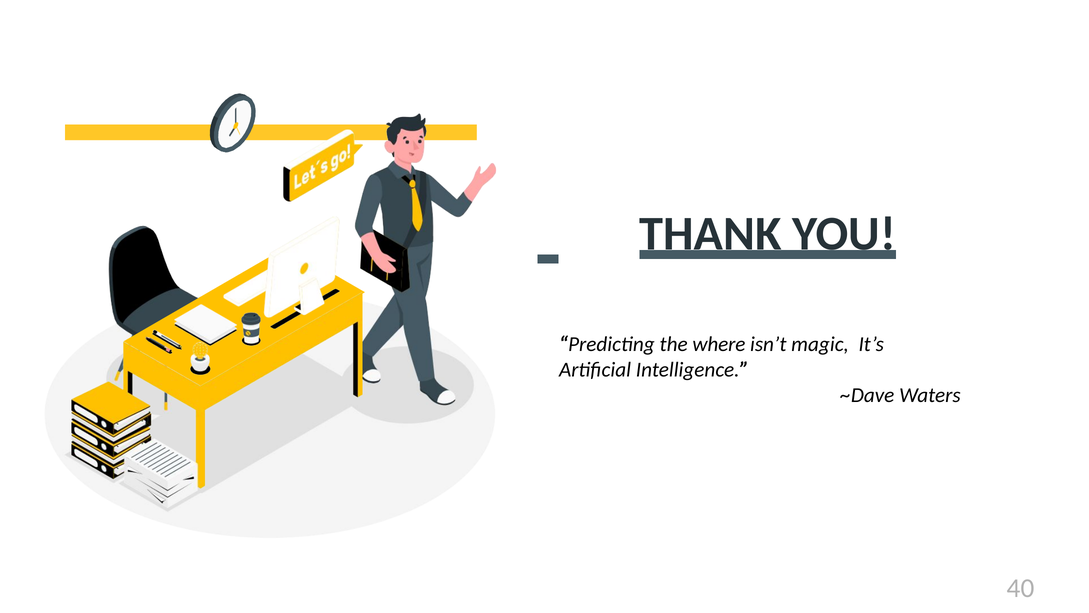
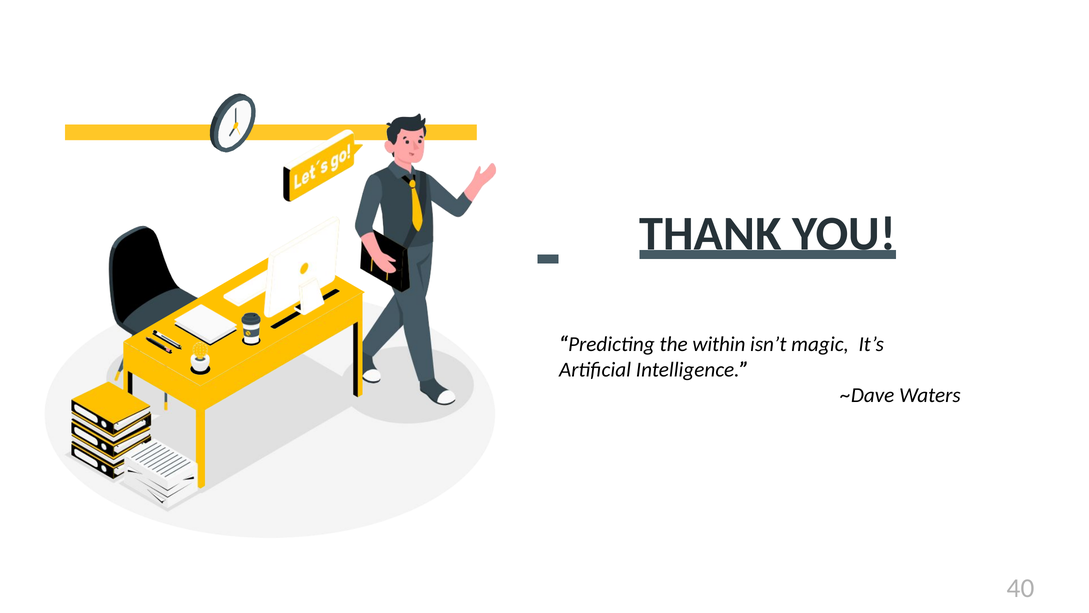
where: where -> within (719, 344)
